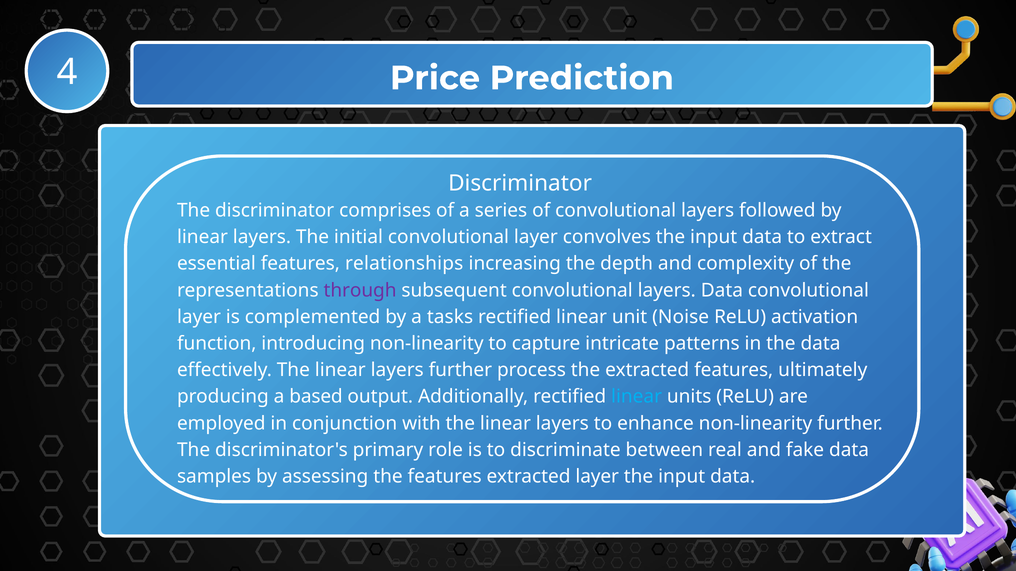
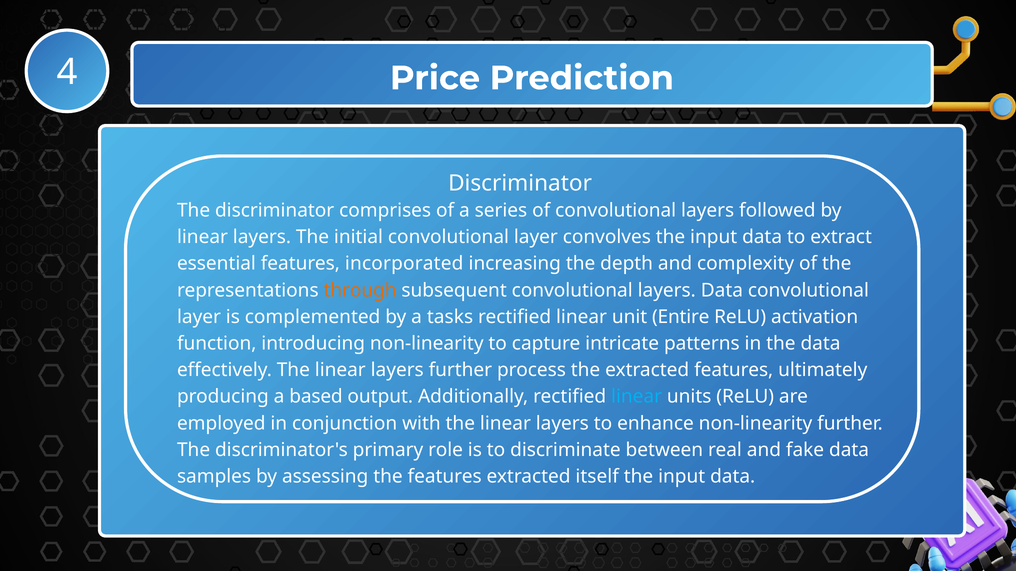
relationships: relationships -> incorporated (404, 264)
through colour: purple -> orange (360, 291)
Noise: Noise -> Entire (681, 317)
extracted layer: layer -> itself (597, 477)
